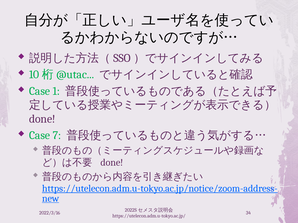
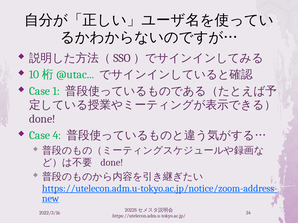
7: 7 -> 4 (57, 136)
